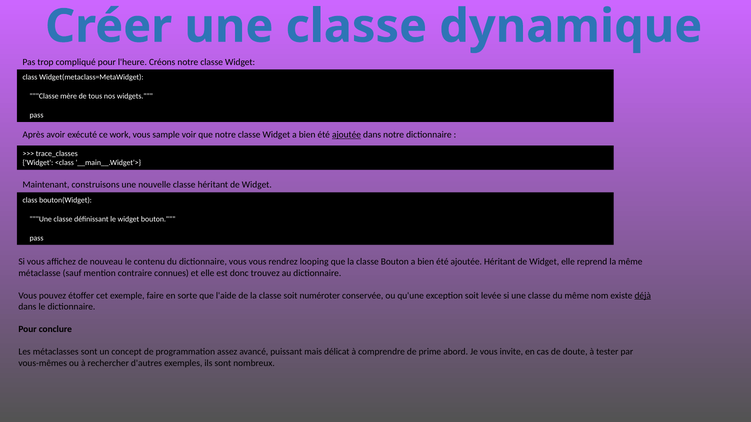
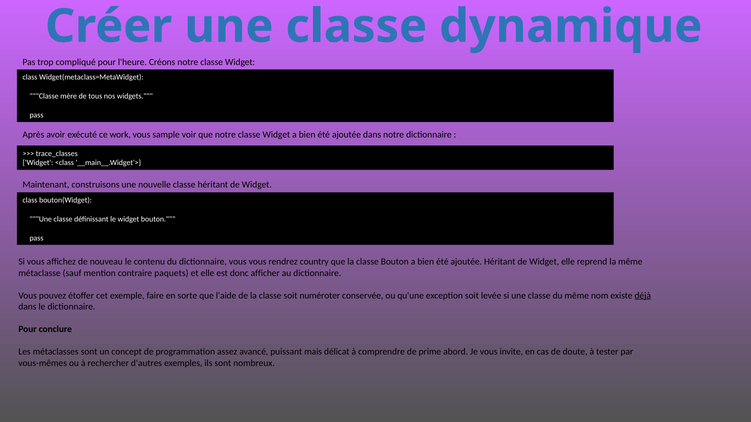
ajoutée underline: present -> none (347, 135)
looping: looping -> country (314, 262)
connues: connues -> paquets (171, 273)
trouvez: trouvez -> afficher (265, 273)
